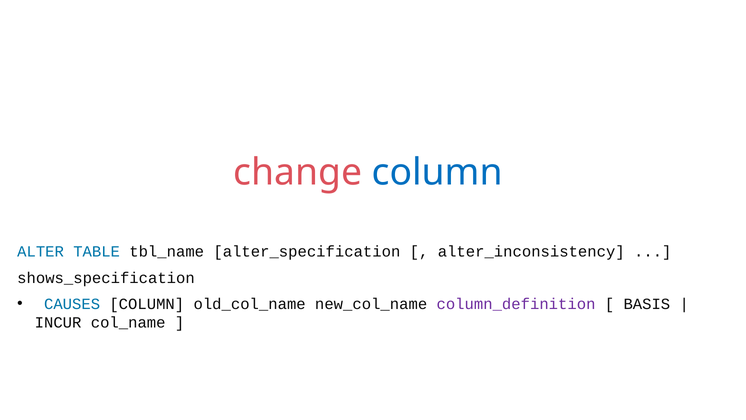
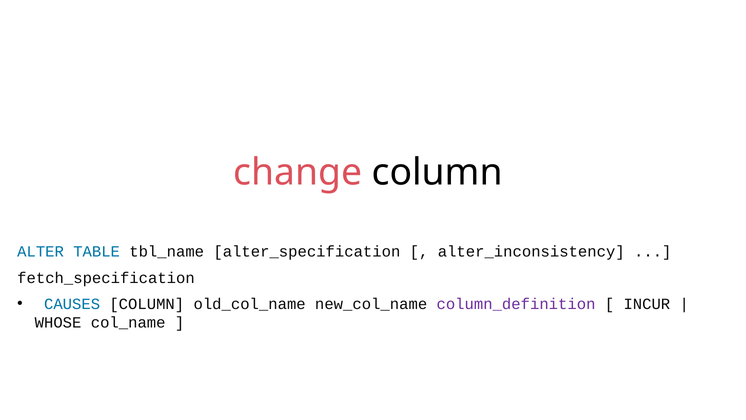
column colour: blue -> black (437, 172)
shows_specification: shows_specification -> fetch_specification (106, 278)
BASIS: BASIS -> INCUR (647, 304)
INCUR: INCUR -> WHOSE (58, 322)
